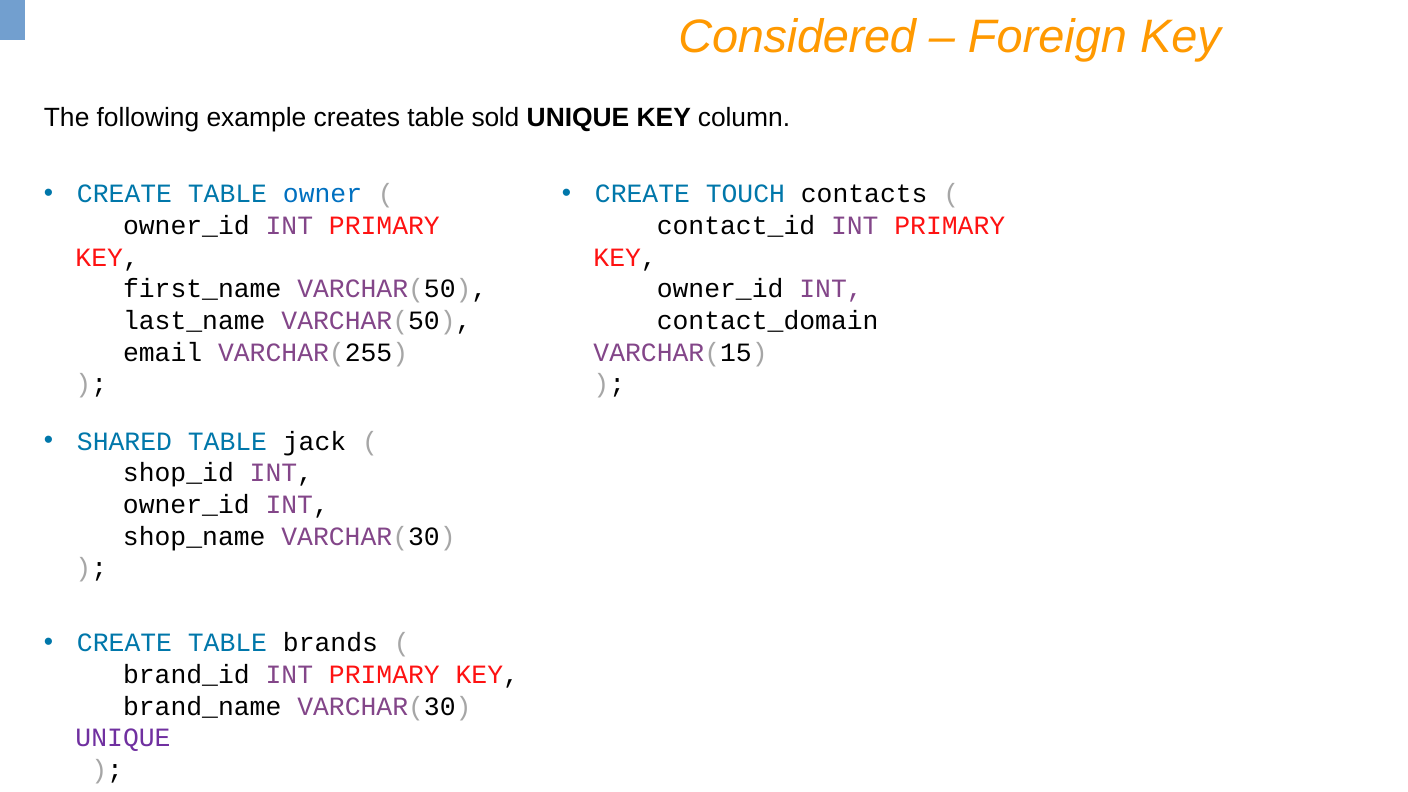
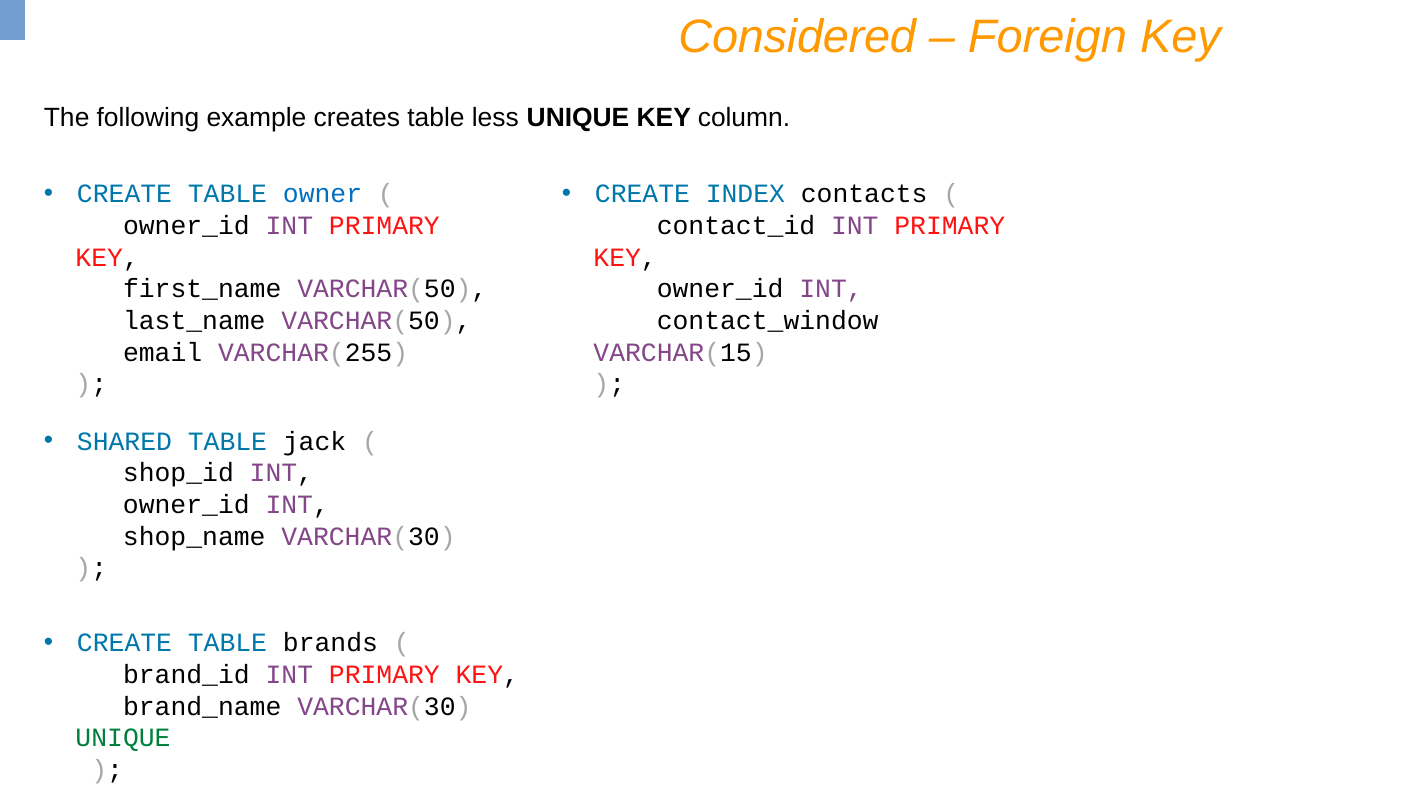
sold: sold -> less (495, 117)
TOUCH: TOUCH -> INDEX (745, 194)
contact_domain: contact_domain -> contact_window (768, 321)
UNIQUE colour: purple -> green (123, 738)
